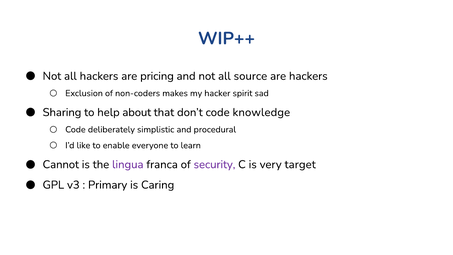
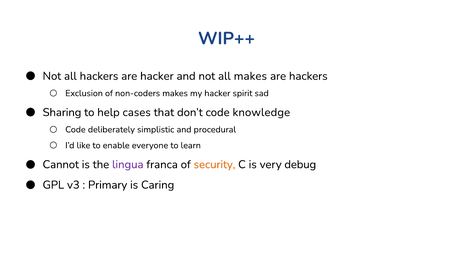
are pricing: pricing -> hacker (157, 76)
all source: source -> makes (250, 76)
about: about -> cases (137, 112)
security colour: purple -> orange (214, 164)
target: target -> debug (300, 164)
